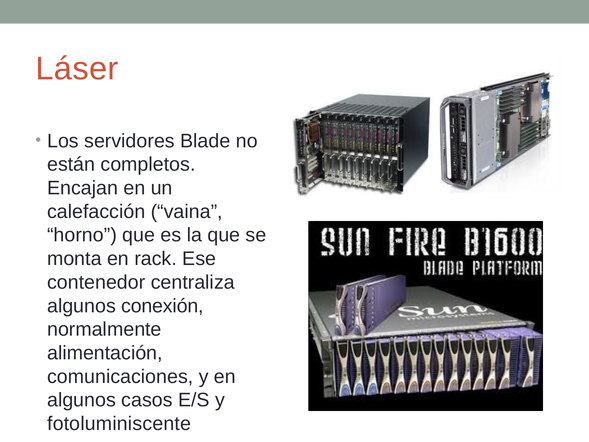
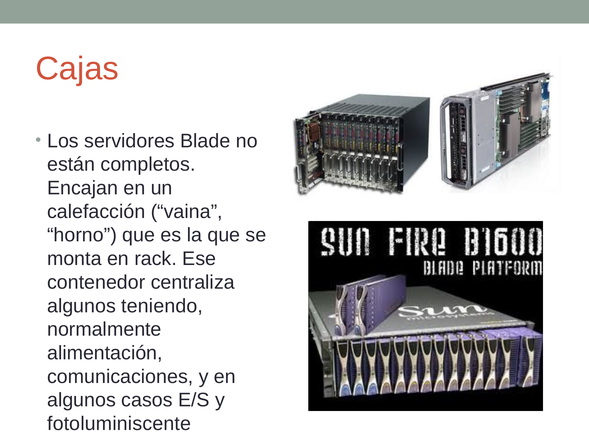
Láser: Láser -> Cajas (77, 69)
conexión: conexión -> teniendo (162, 306)
